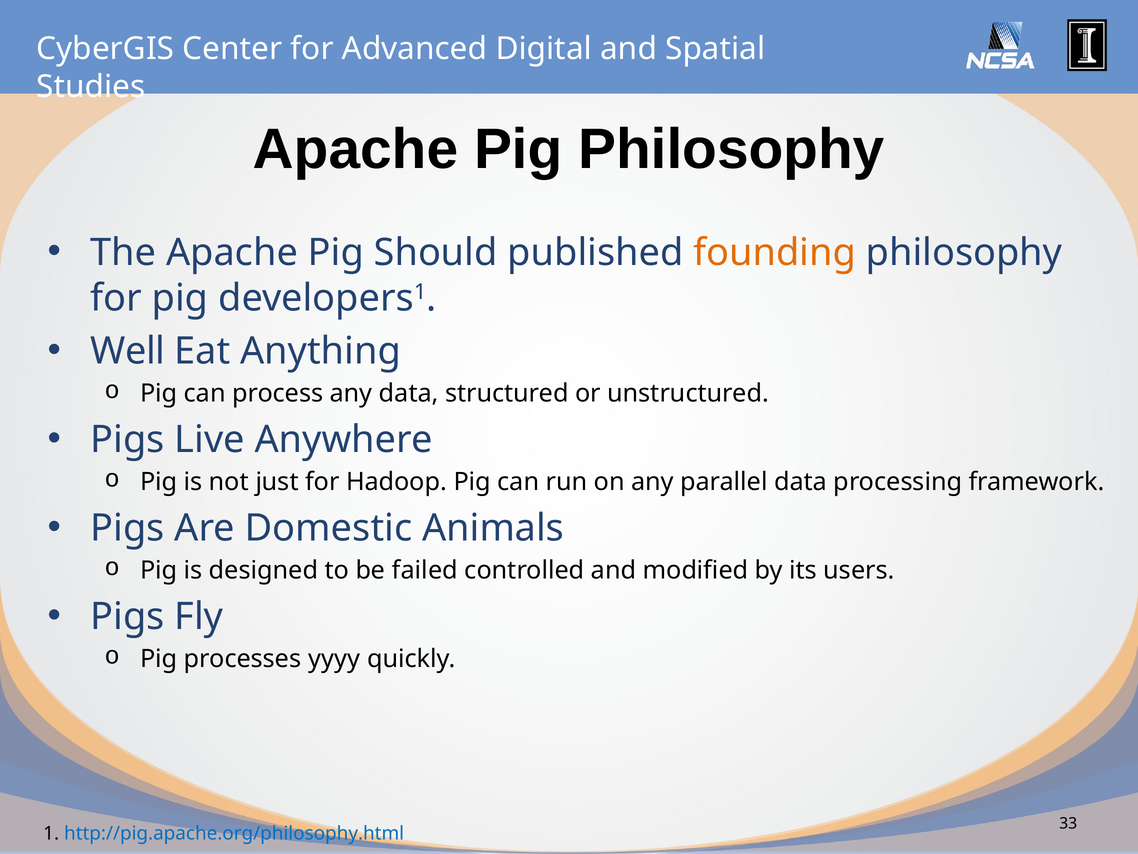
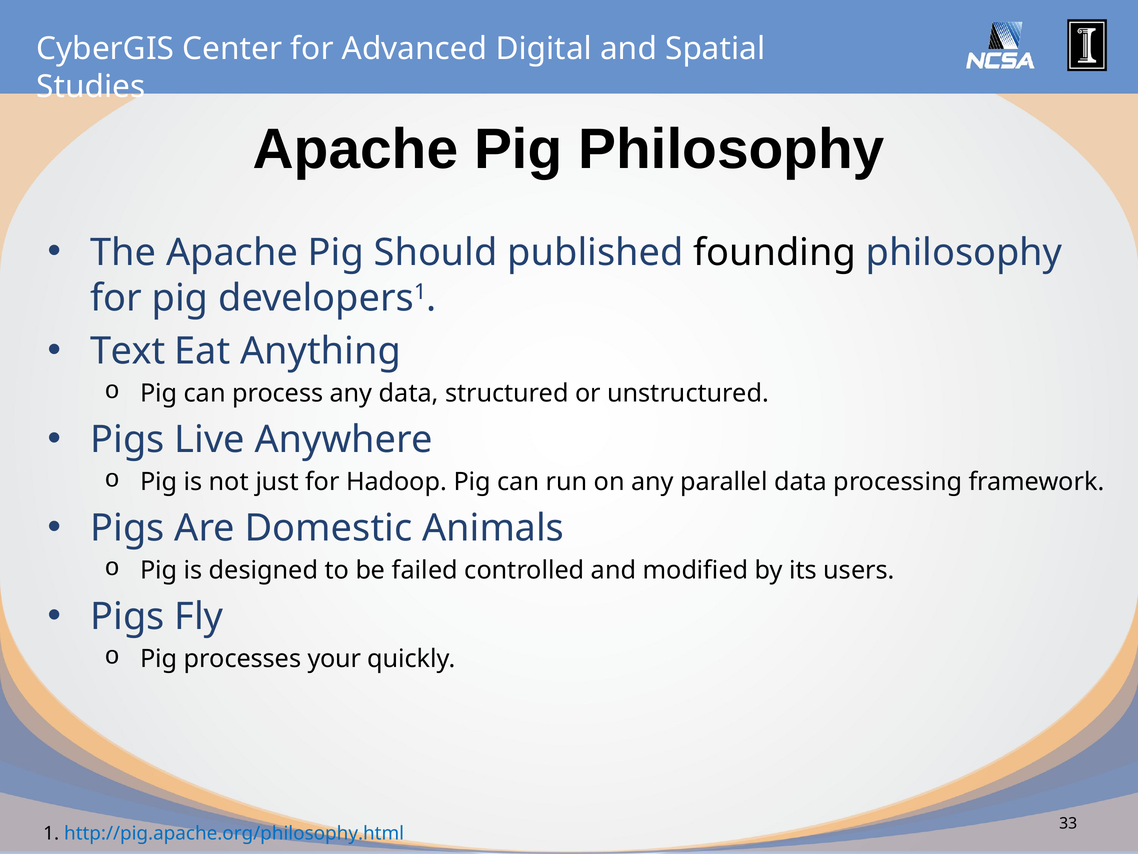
founding colour: orange -> black (775, 252)
Well: Well -> Text (128, 351)
yyyy: yyyy -> your (334, 658)
